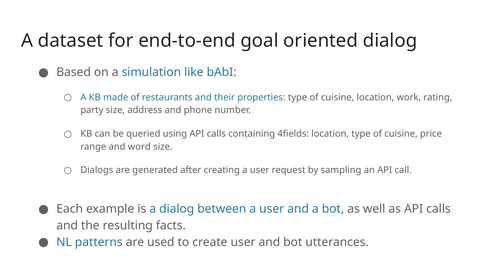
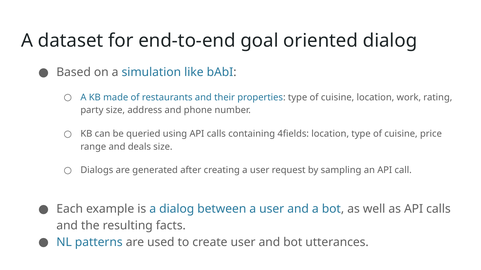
word: word -> deals (139, 147)
